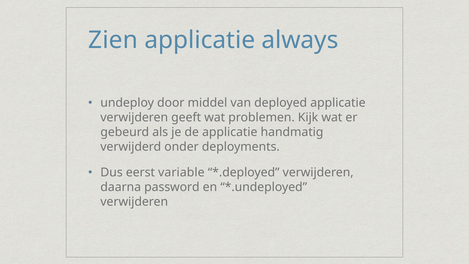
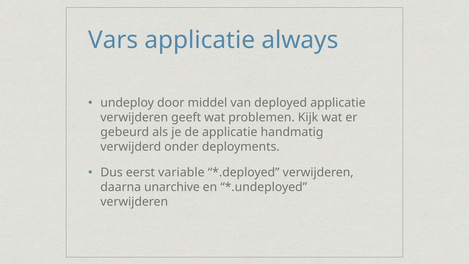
Zien: Zien -> Vars (113, 40)
password: password -> unarchive (172, 187)
